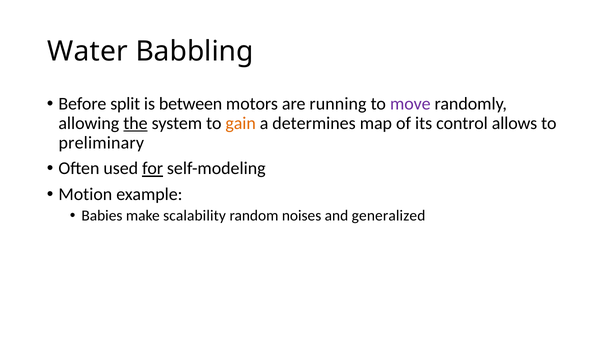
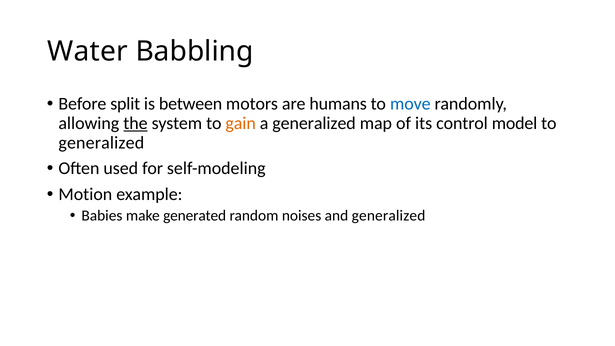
running: running -> humans (338, 104)
move colour: purple -> blue (410, 104)
a determines: determines -> generalized (314, 123)
allows: allows -> model (515, 123)
preliminary: preliminary -> generalized (101, 143)
for underline: present -> none (153, 169)
scalability: scalability -> generated (195, 216)
